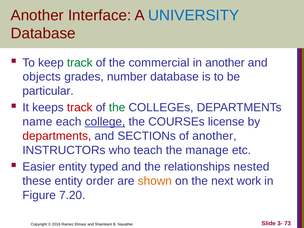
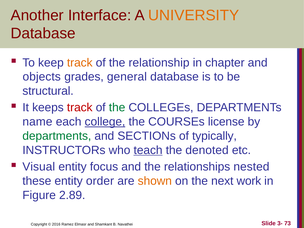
UNIVERSITY colour: blue -> orange (194, 15)
track colour: green -> orange (80, 63)
commercial: commercial -> relationship (159, 63)
in another: another -> chapter (225, 63)
number: number -> general (127, 77)
particular: particular -> structural (48, 91)
departments colour: red -> green (57, 136)
of another: another -> typically (214, 136)
teach underline: none -> present (148, 150)
manage: manage -> denoted (207, 150)
Easier: Easier -> Visual (39, 167)
typed: typed -> focus (104, 167)
7.20: 7.20 -> 2.89 (72, 195)
